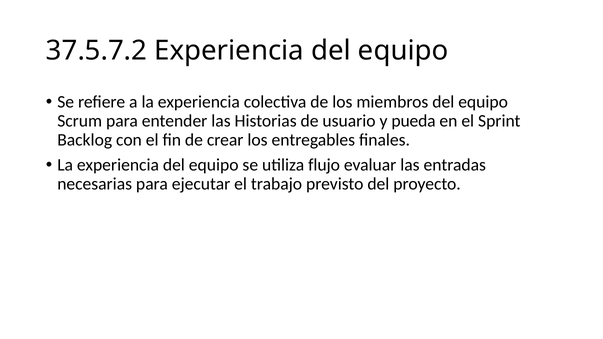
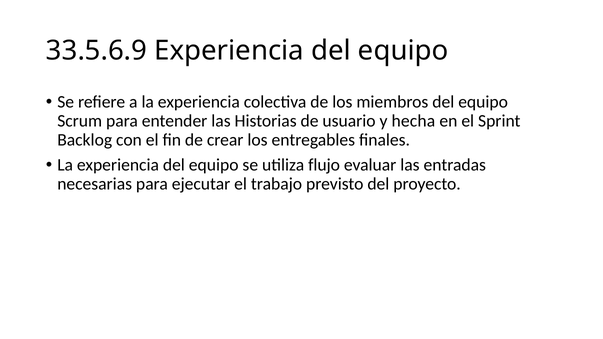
37.5.7.2: 37.5.7.2 -> 33.5.6.9 (97, 51)
pueda: pueda -> hecha (413, 121)
